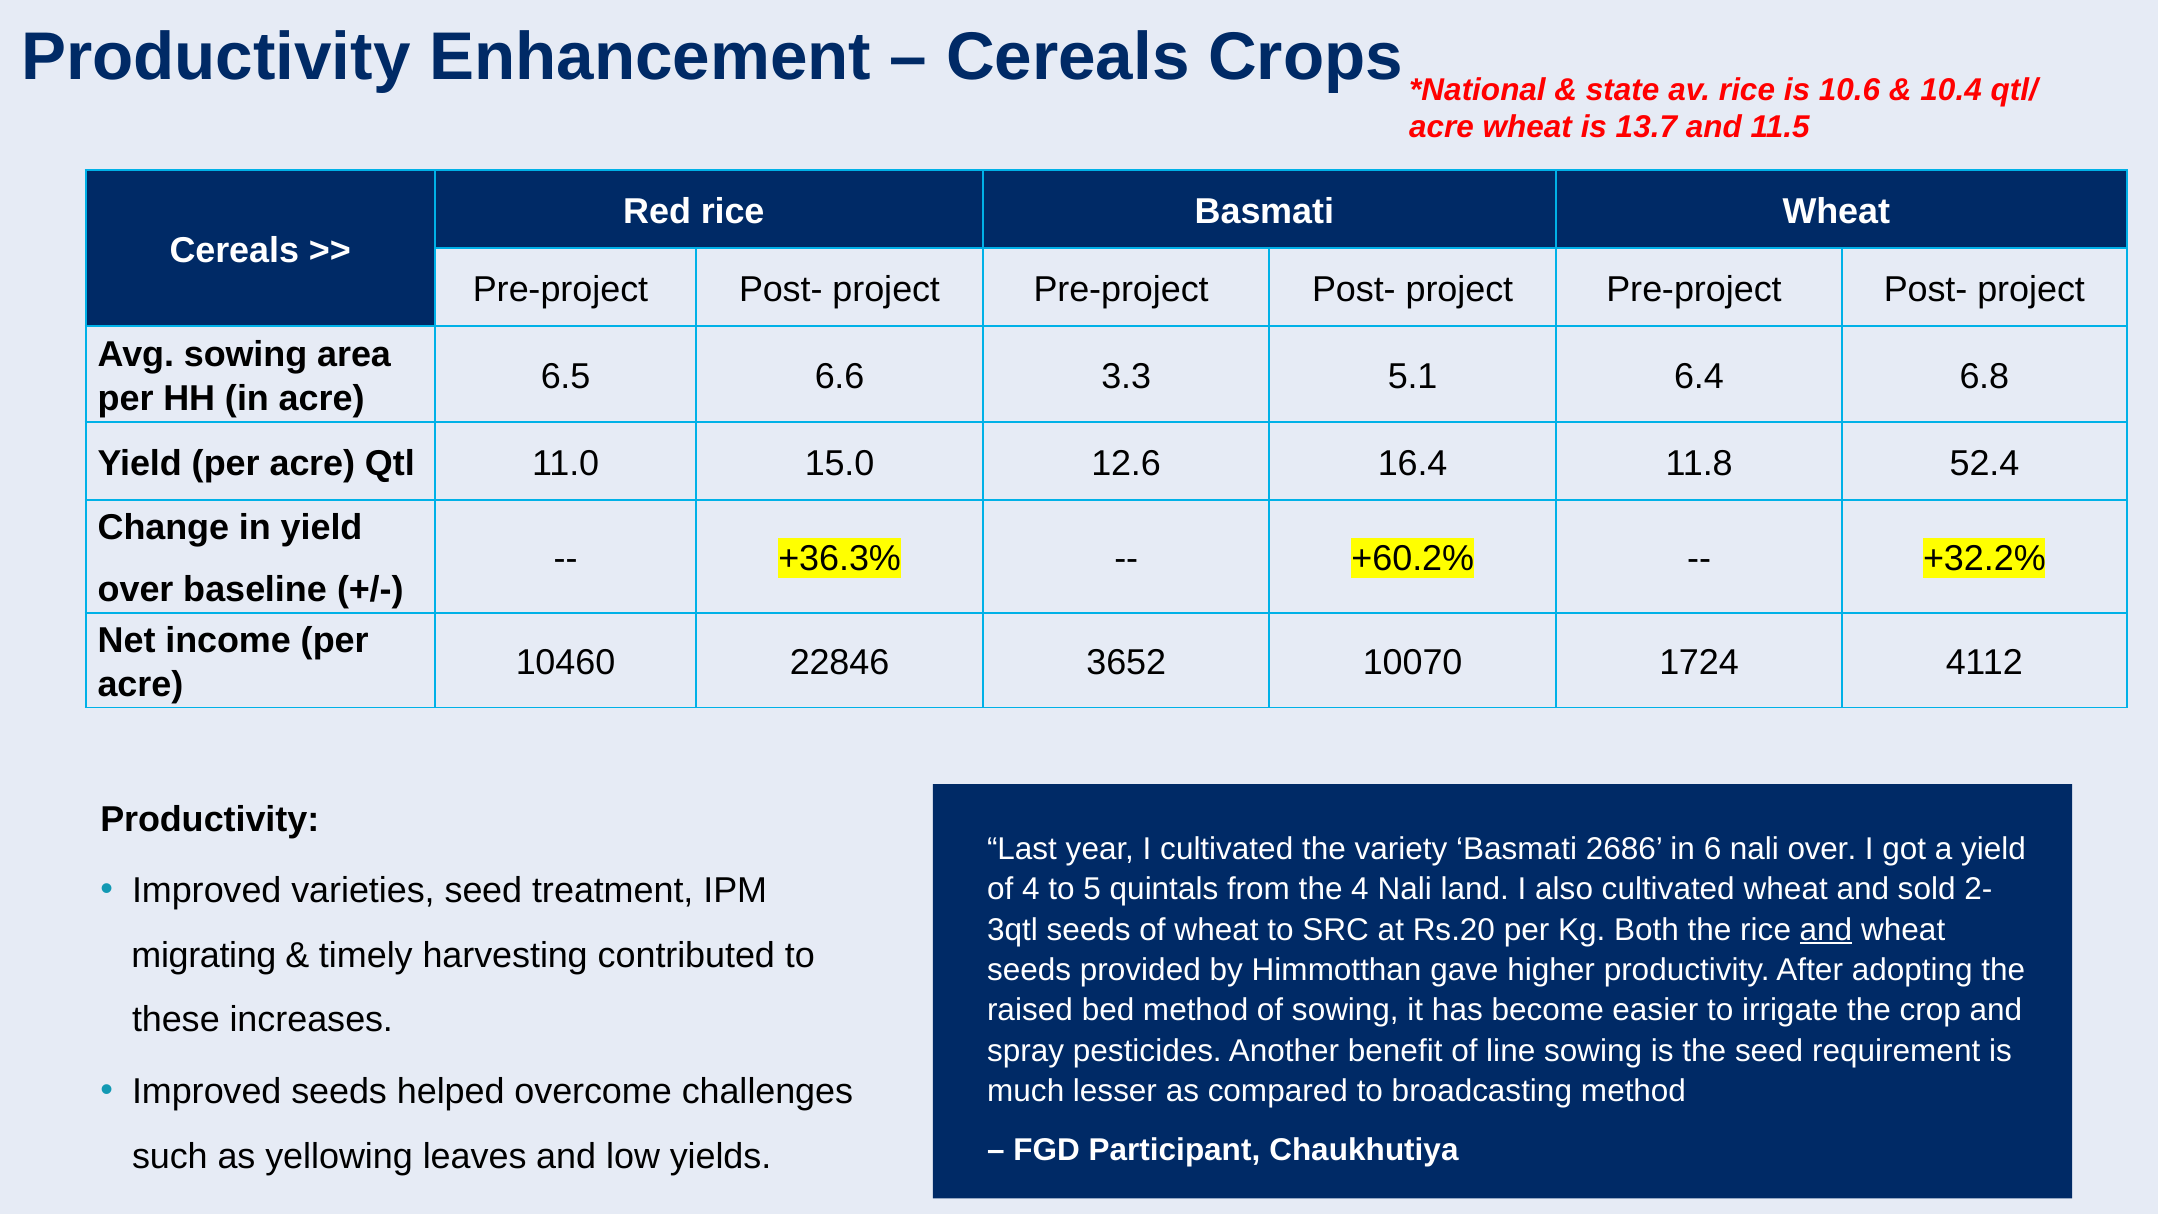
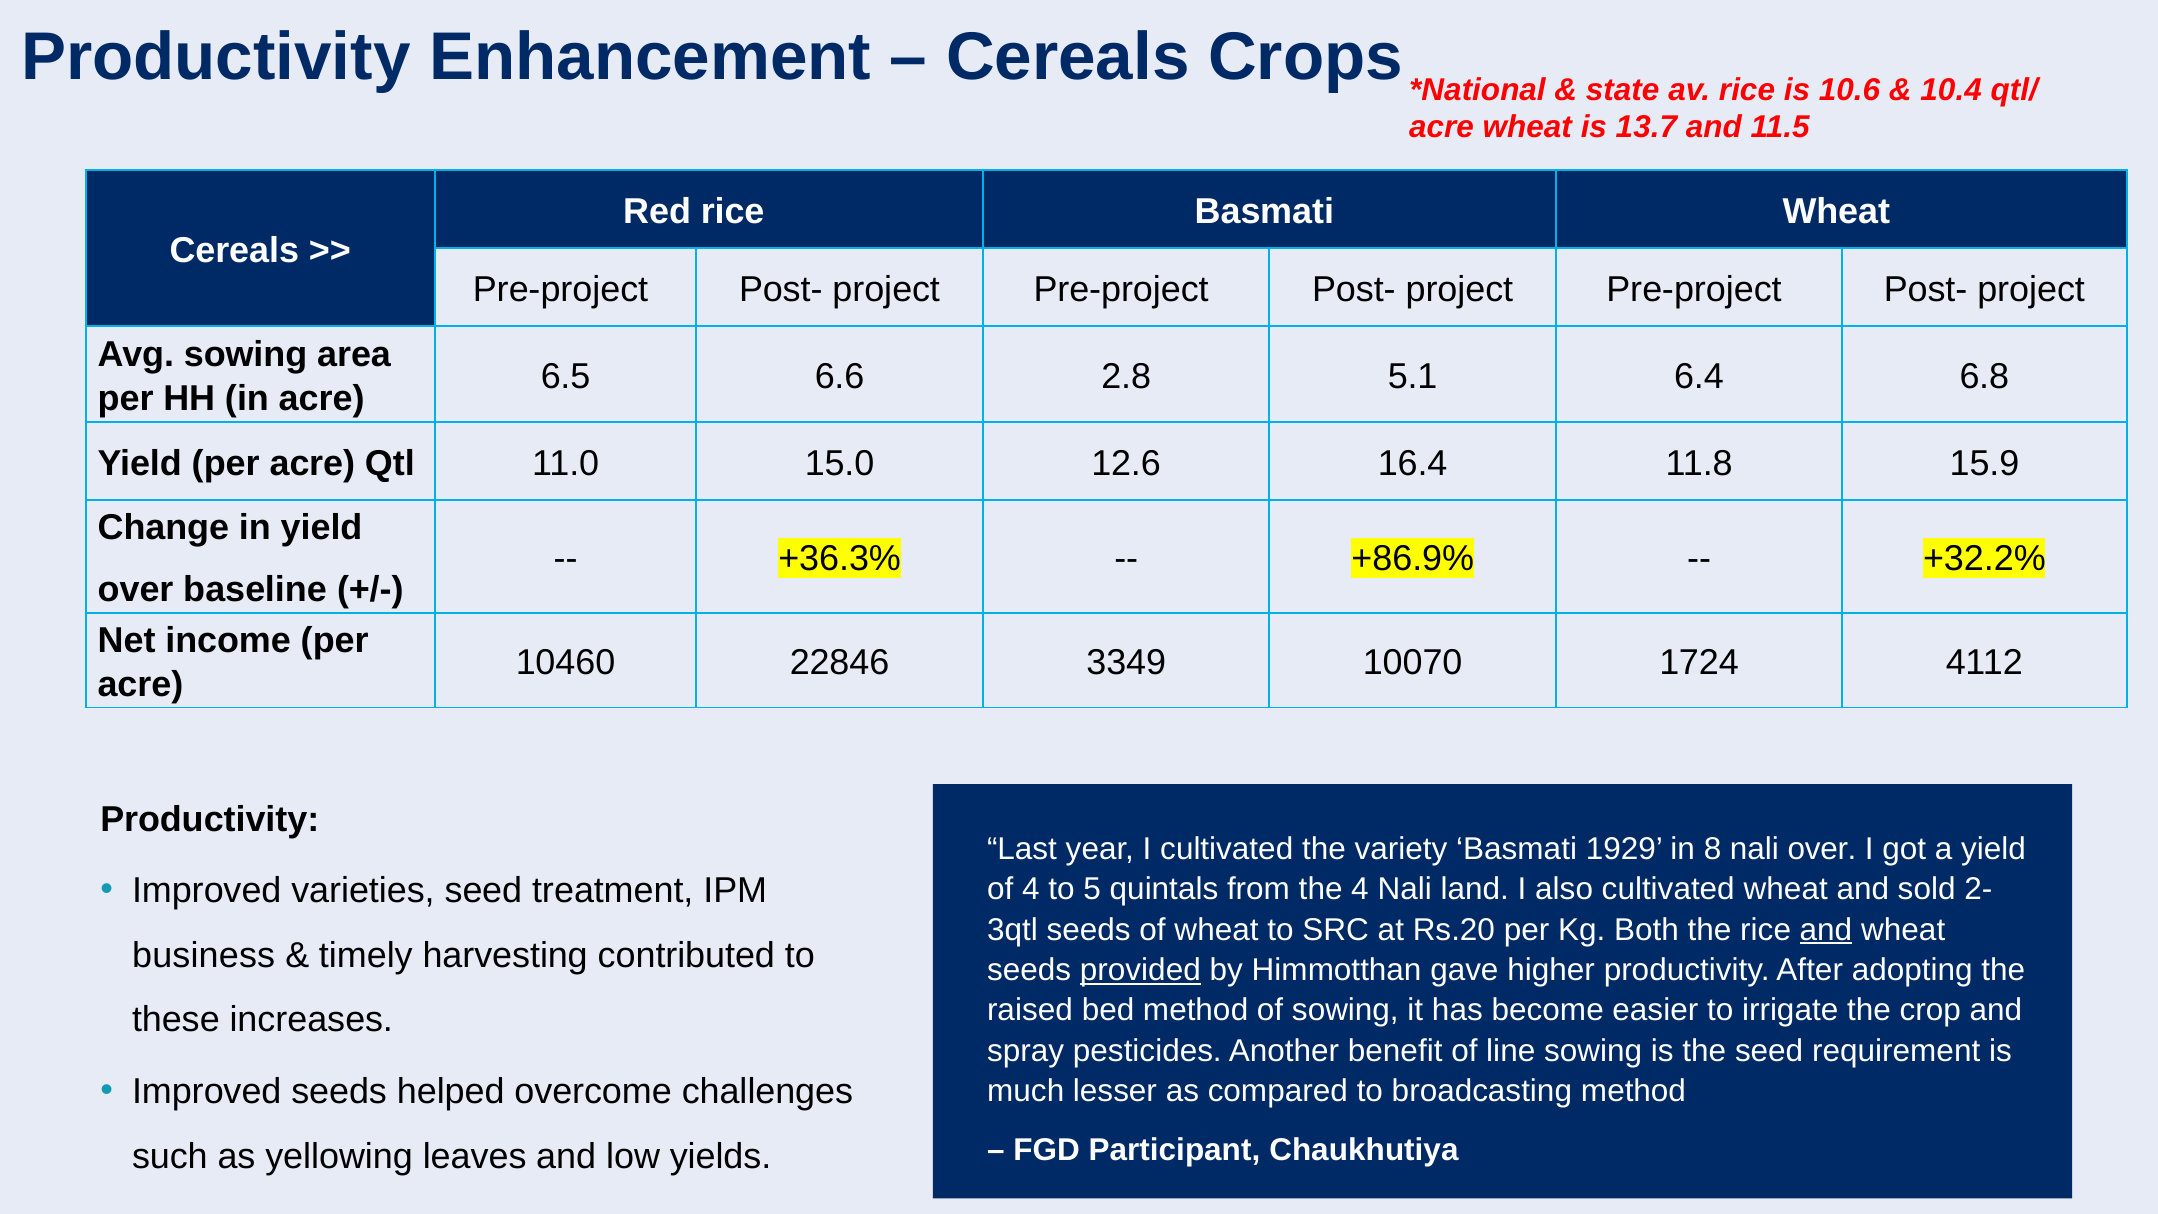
3.3: 3.3 -> 2.8 (1126, 376)
52.4: 52.4 -> 15.9 (1984, 463)
+60.2%: +60.2% -> +86.9% (1413, 559)
3652: 3652 -> 3349 (1126, 662)
2686: 2686 -> 1929 (1624, 849)
6: 6 -> 8 (1713, 849)
migrating: migrating -> business (204, 955)
provided underline: none -> present (1140, 970)
